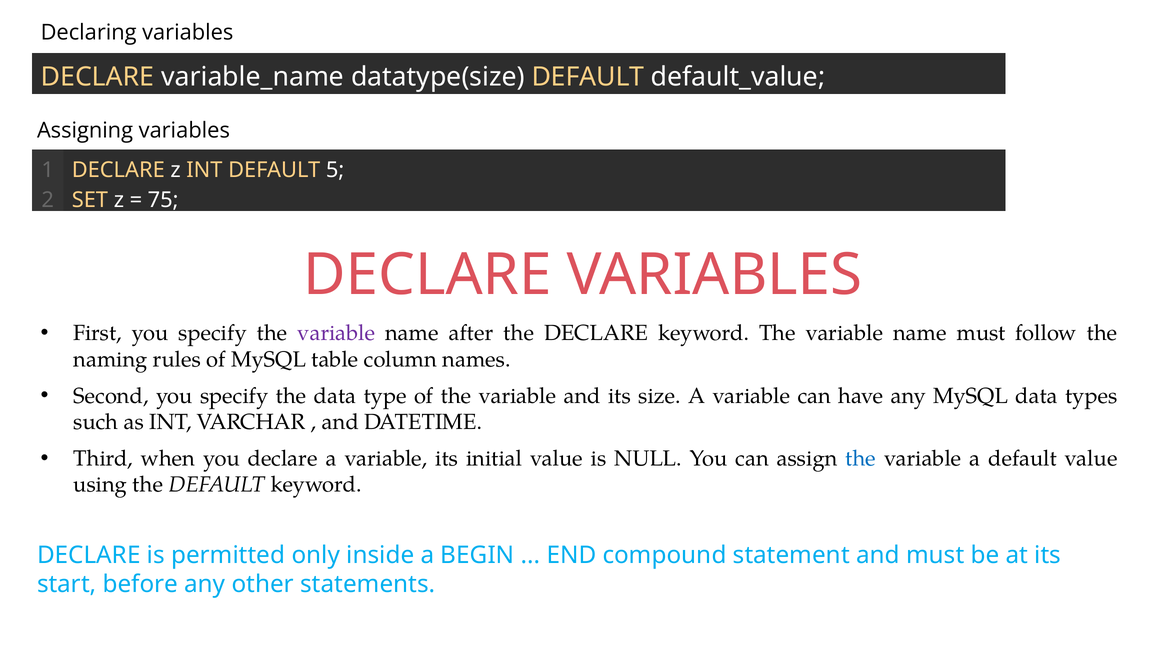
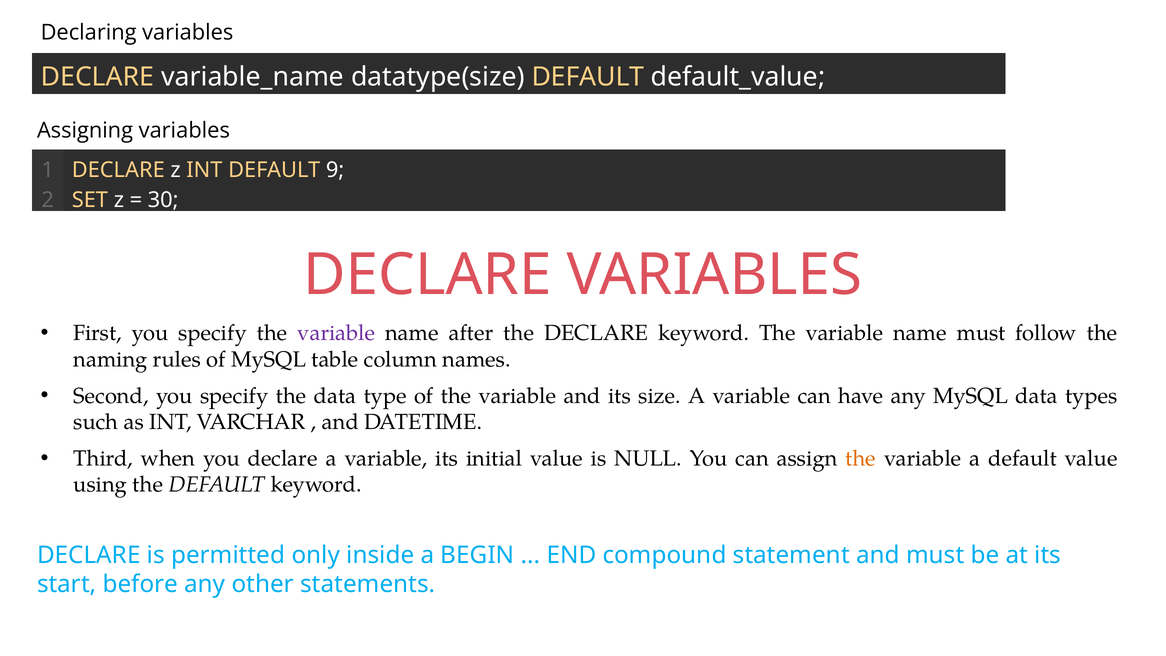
5: 5 -> 9 (335, 170)
75: 75 -> 30 (163, 200)
the colour: blue -> orange (861, 458)
